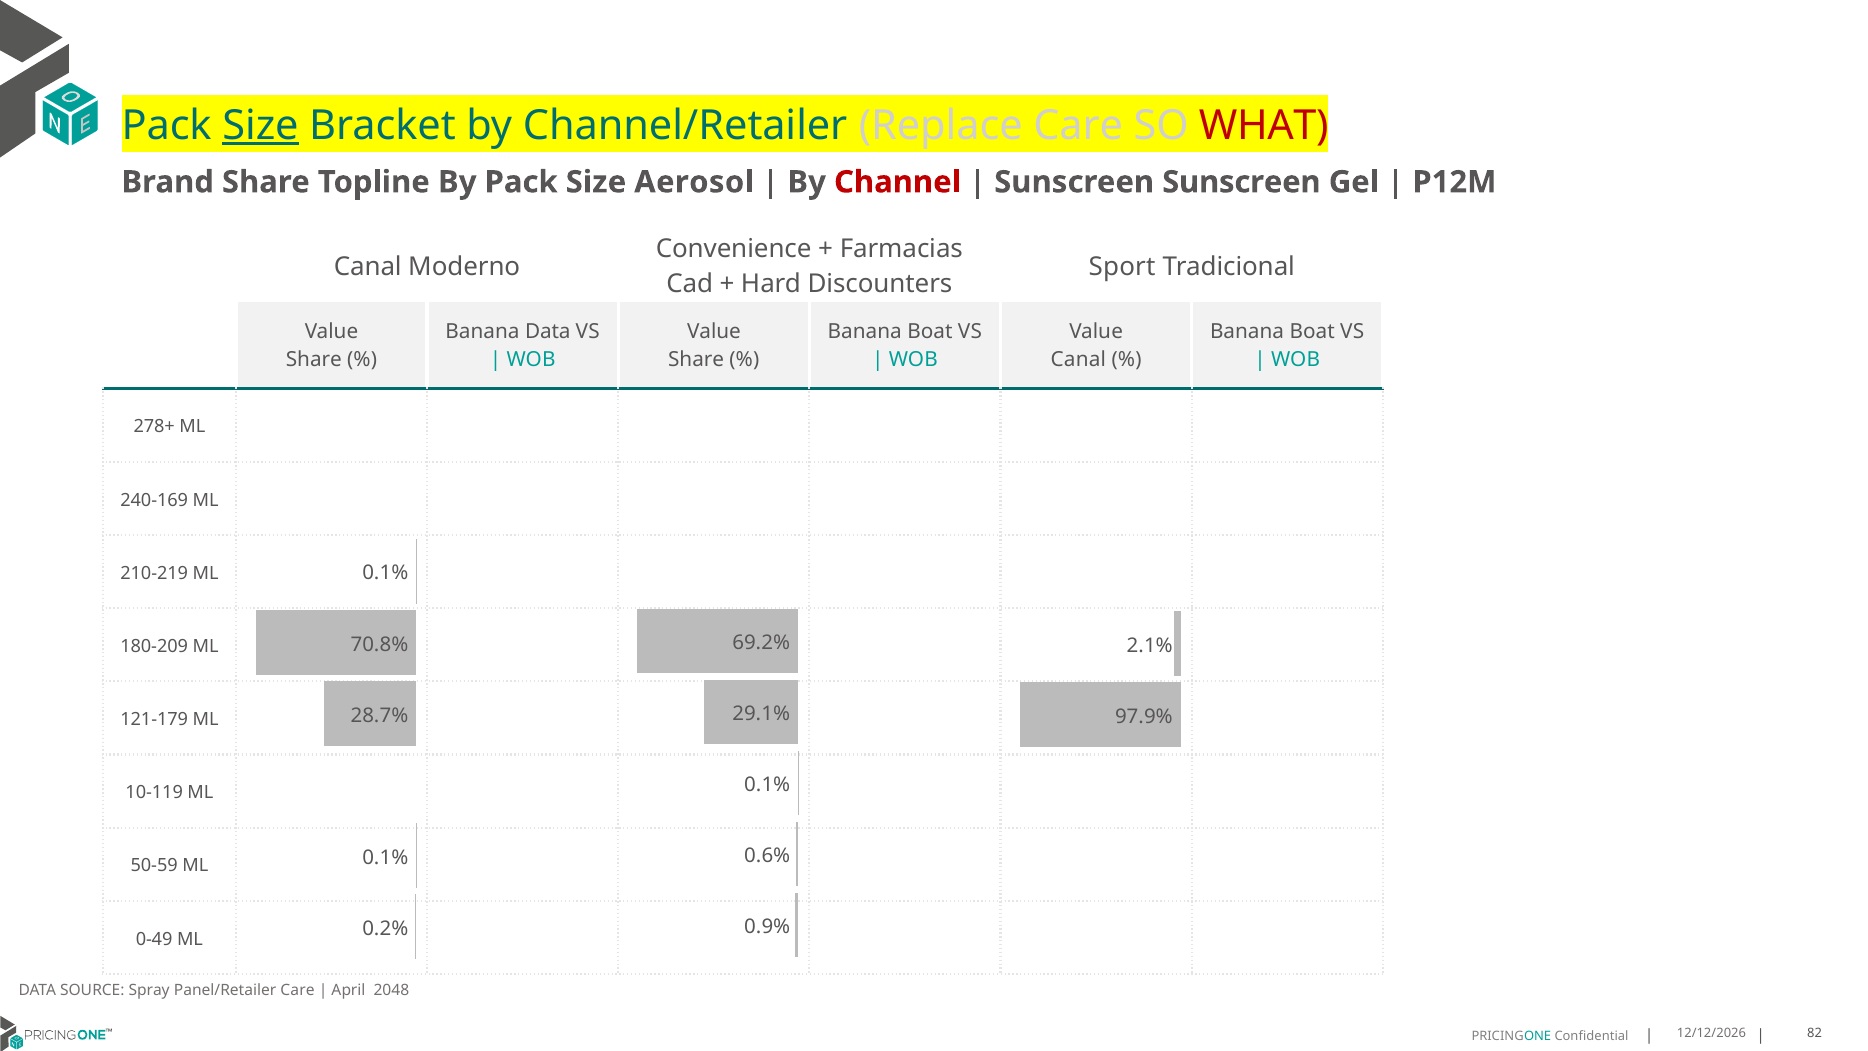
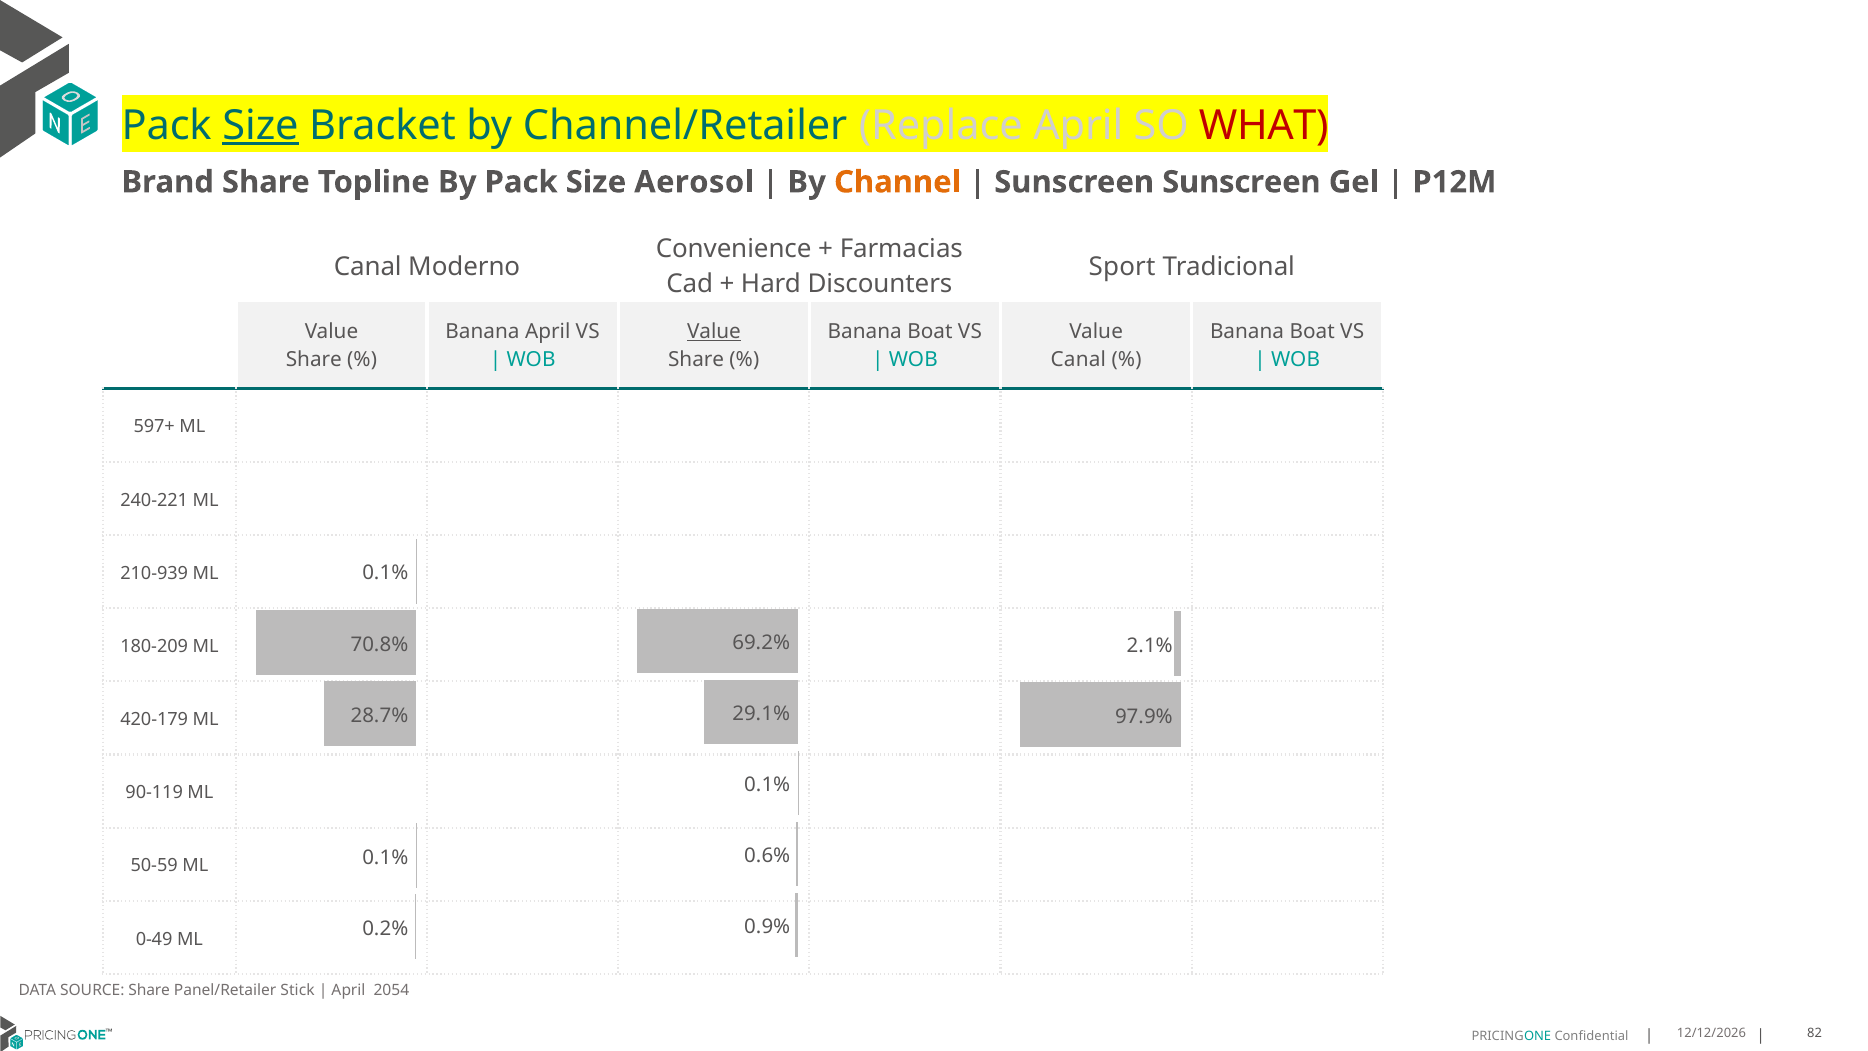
Replace Care: Care -> April (1078, 126)
Channel colour: red -> orange (897, 182)
Banana Data: Data -> April (548, 331)
Value underline: none -> present (714, 331)
278+: 278+ -> 597+ (154, 427)
240-169: 240-169 -> 240-221 (154, 500)
210-219: 210-219 -> 210-939 (154, 573)
121-179: 121-179 -> 420-179 (154, 719)
10-119: 10-119 -> 90-119 (154, 793)
SOURCE Spray: Spray -> Share (149, 990)
Panel/Retailer Care: Care -> Stick (298, 990)
2048: 2048 -> 2054 (391, 990)
